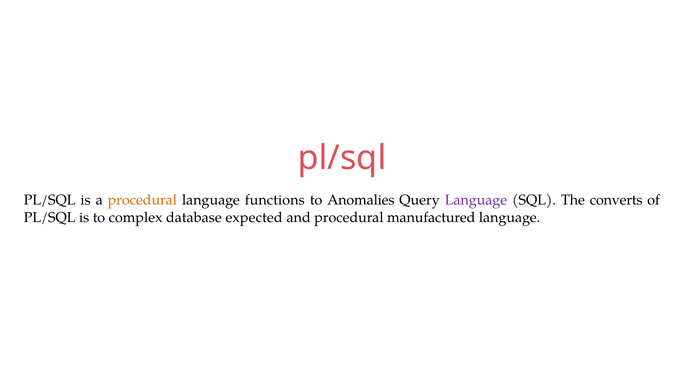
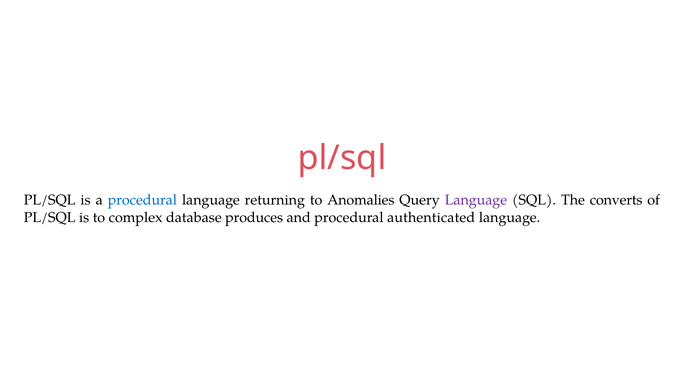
procedural colour: orange -> blue (142, 200)
functions: functions -> returning (275, 200)
expected: expected -> produces (254, 217)
manufactured: manufactured -> authenticated (431, 217)
